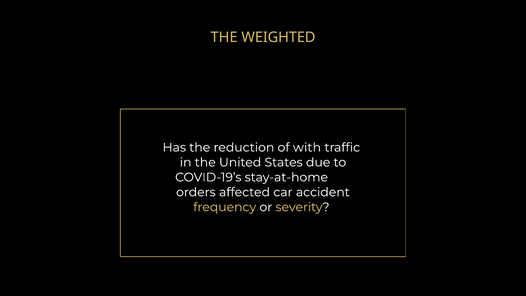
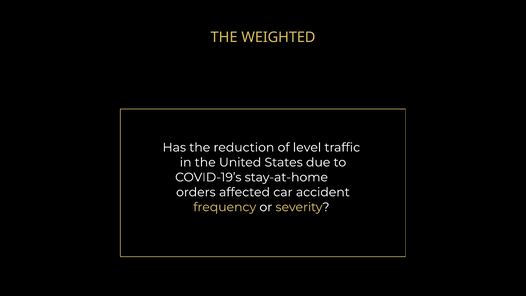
with: with -> level (307, 147)
